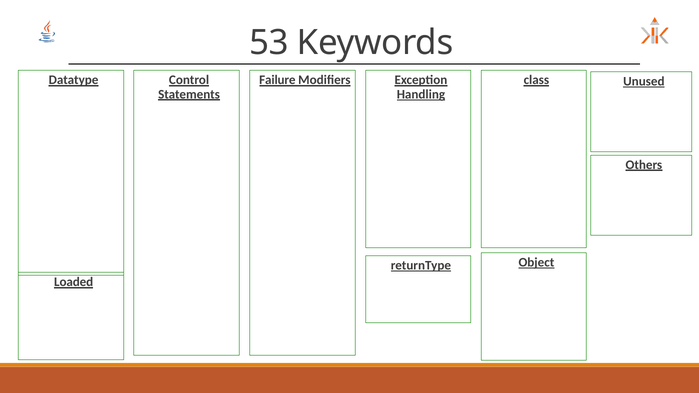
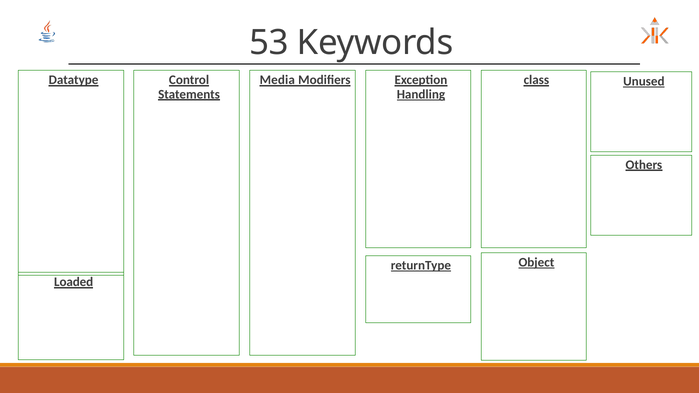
Failure: Failure -> Media (277, 80)
